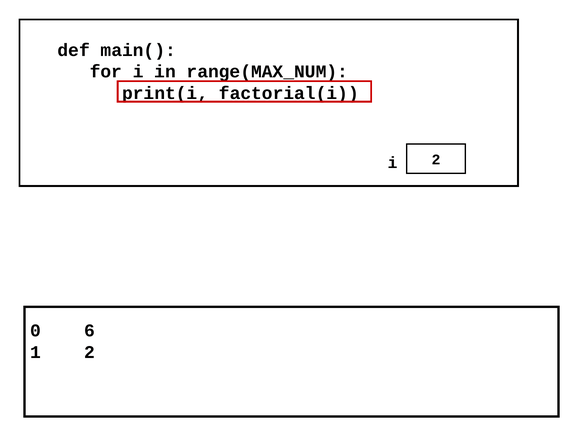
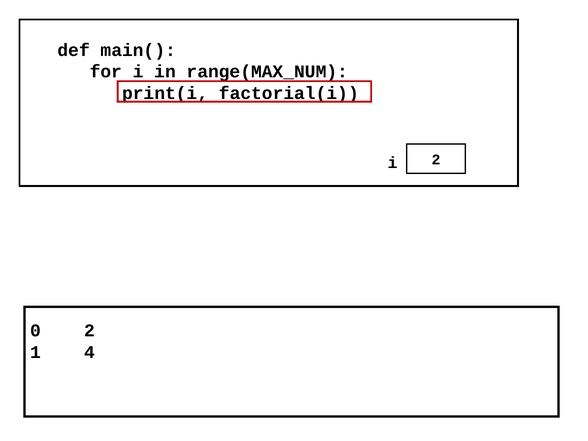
0 6: 6 -> 2 (89, 331)
1 2: 2 -> 4 (89, 352)
